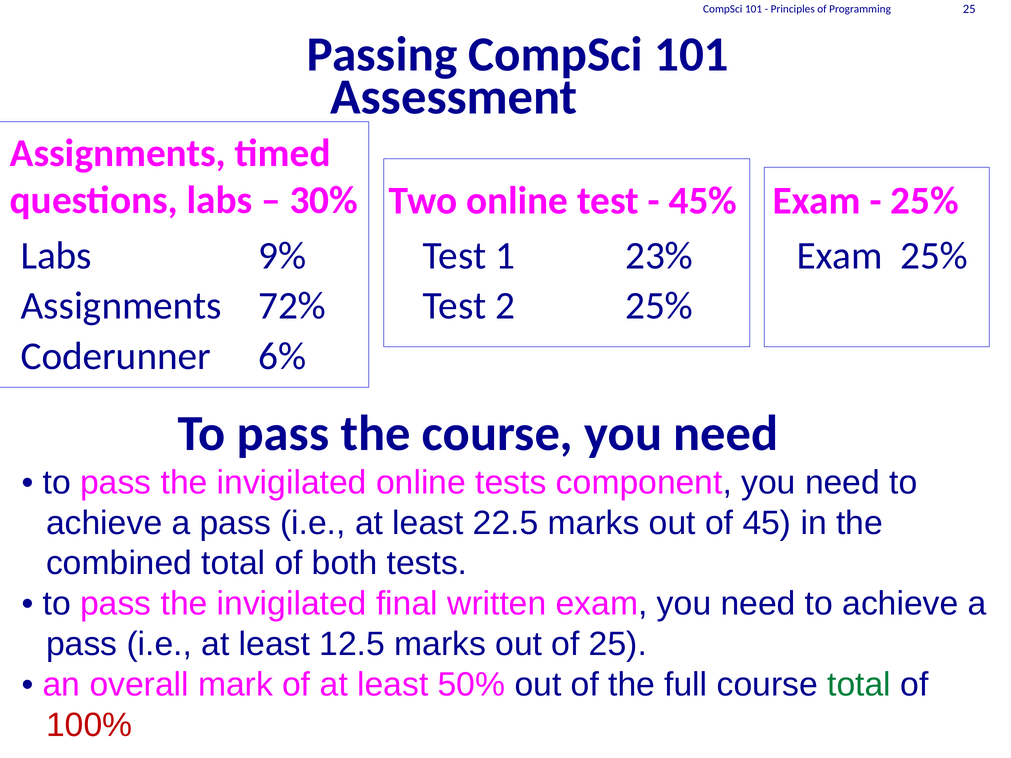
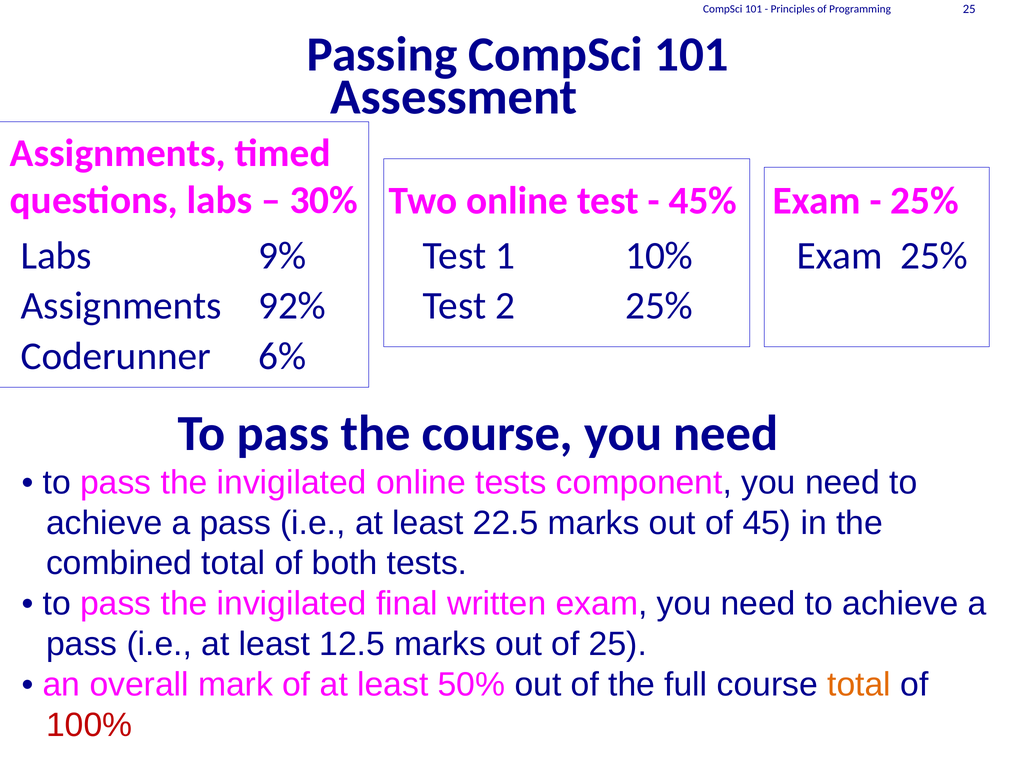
23%: 23% -> 10% (659, 256)
72%: 72% -> 92% (292, 306)
total colour: green -> orange (859, 685)
